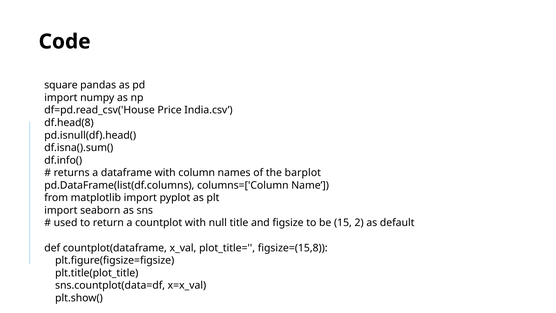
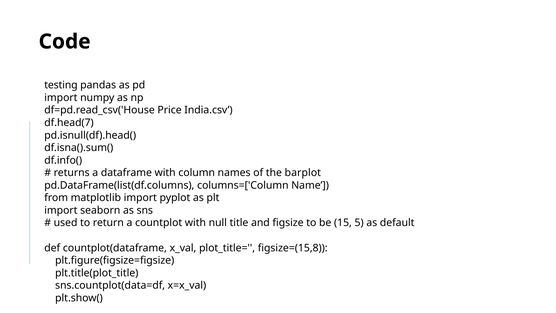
square: square -> testing (61, 85)
df.head(8: df.head(8 -> df.head(7 (69, 123)
2: 2 -> 5 (359, 223)
